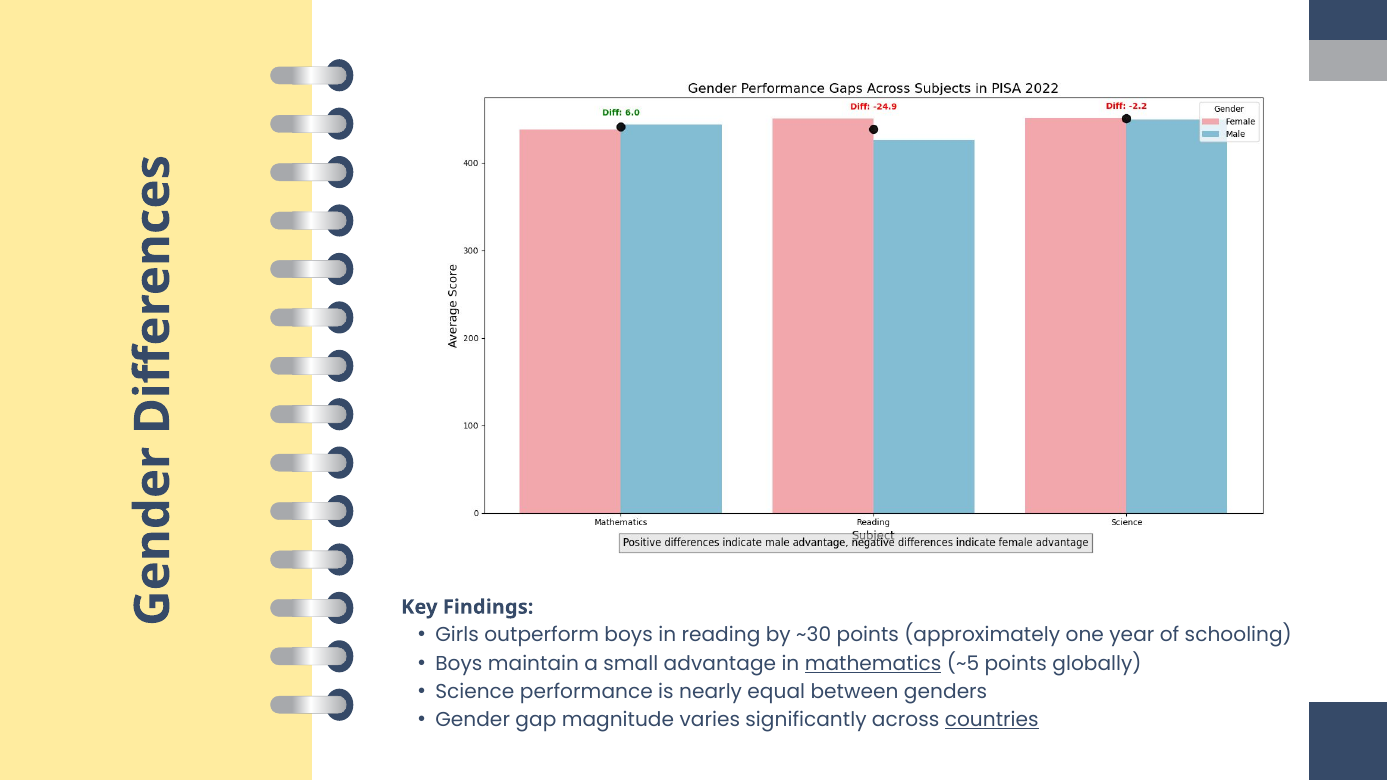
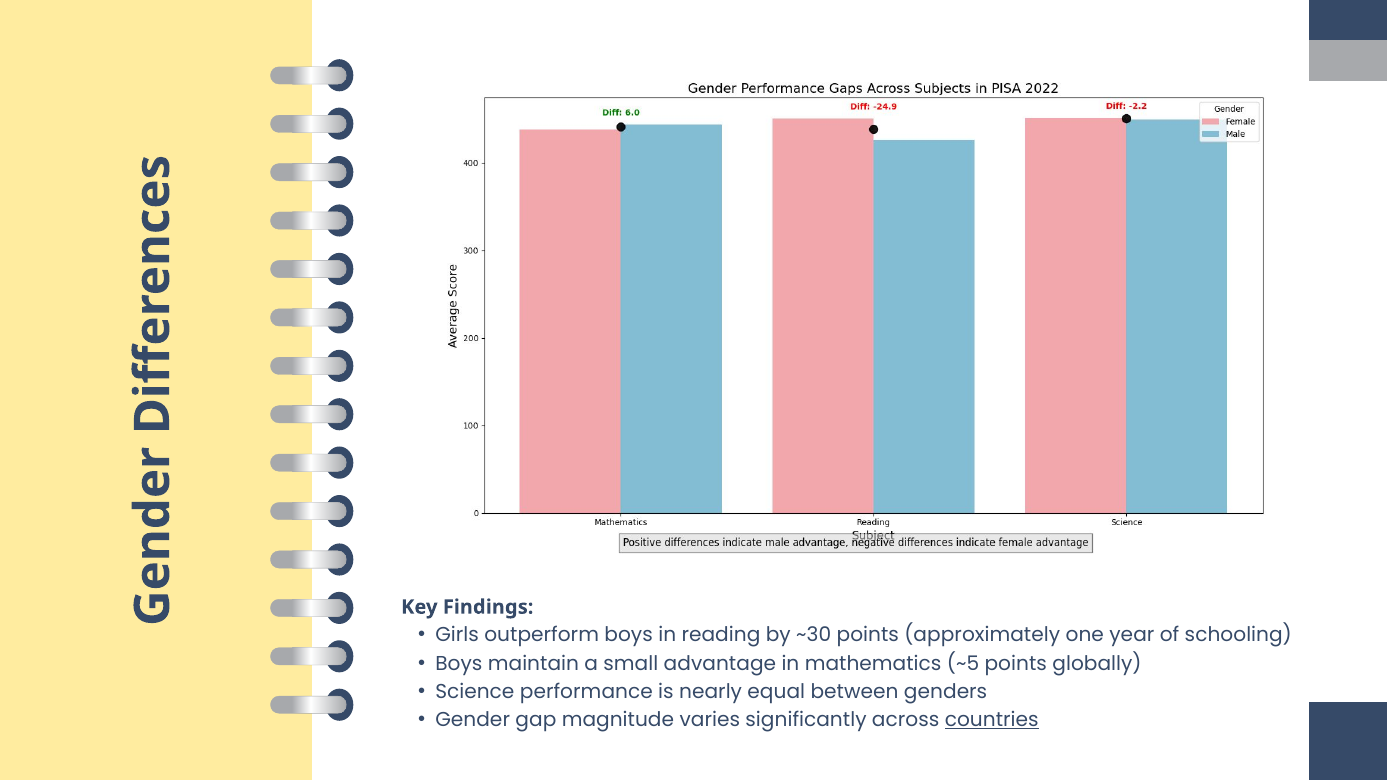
mathematics underline: present -> none (873, 664)
